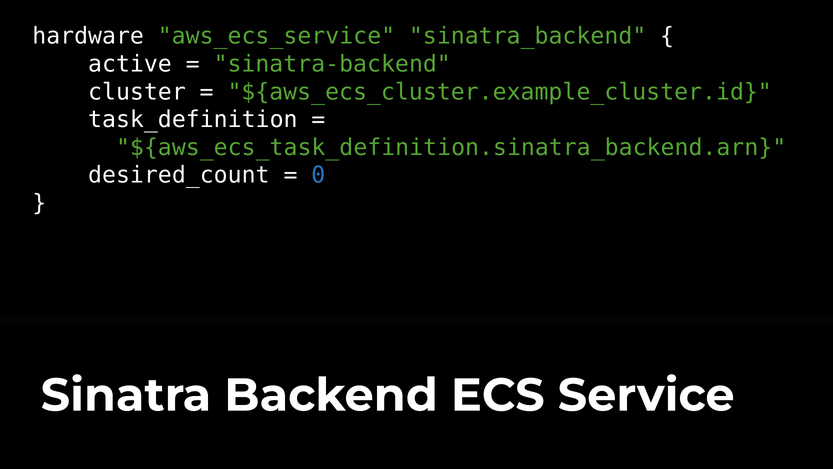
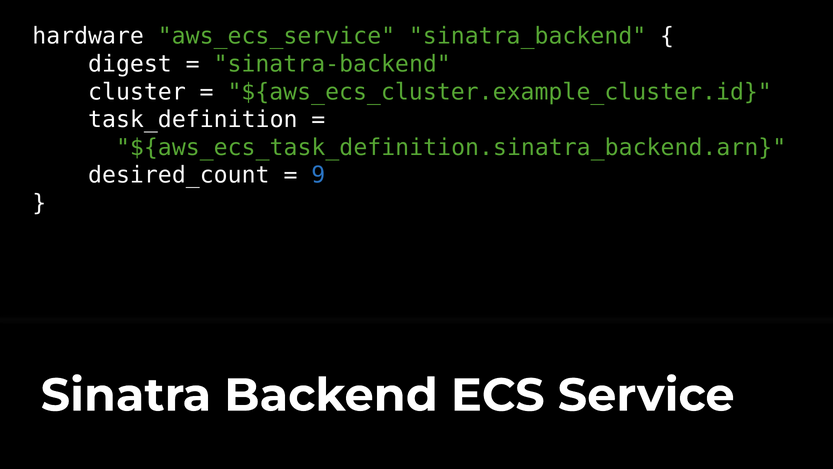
active: active -> digest (130, 64)
0: 0 -> 9 (318, 175)
